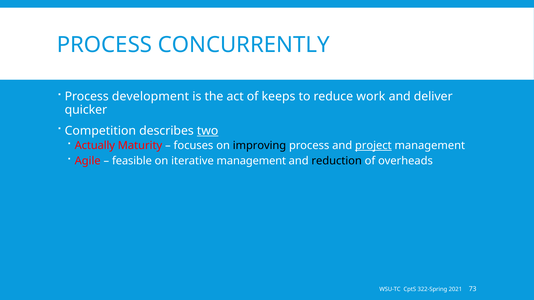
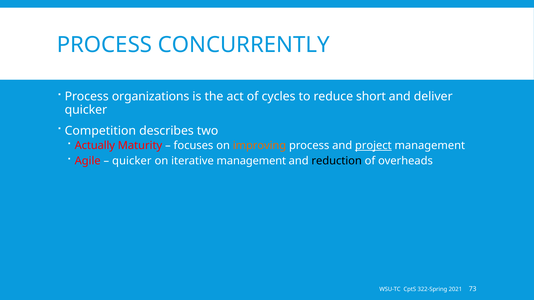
development: development -> organizations (151, 97)
keeps: keeps -> cycles (279, 97)
work: work -> short (371, 97)
two underline: present -> none (208, 131)
improving colour: black -> orange (259, 146)
feasible: feasible -> quicker (132, 161)
